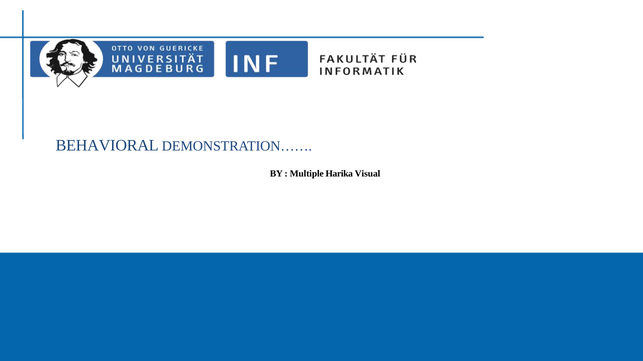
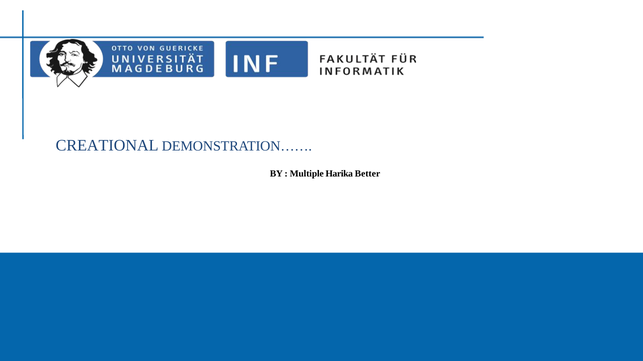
BEHAVIORAL: BEHAVIORAL -> CREATIONAL (107, 146)
Visual: Visual -> Better (368, 174)
